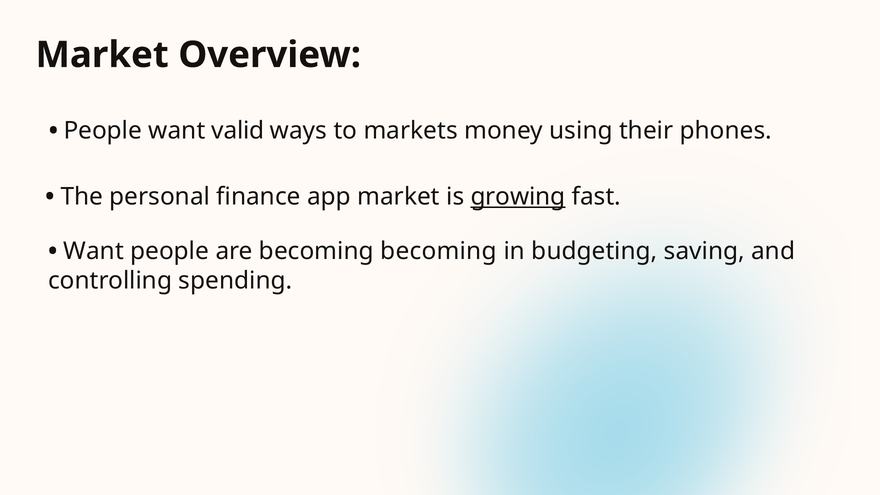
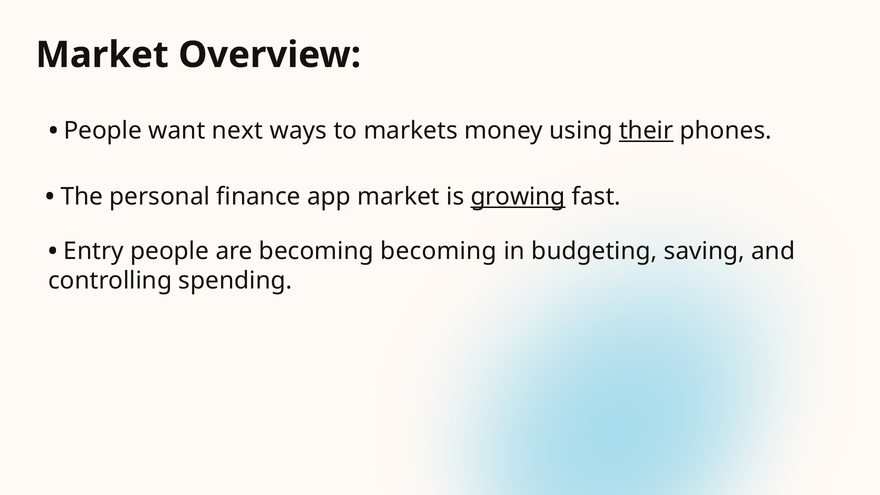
valid: valid -> next (238, 131)
their underline: none -> present (646, 131)
Want: Want -> Entry (94, 251)
